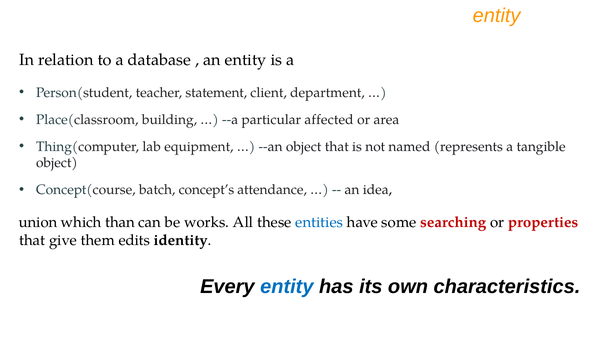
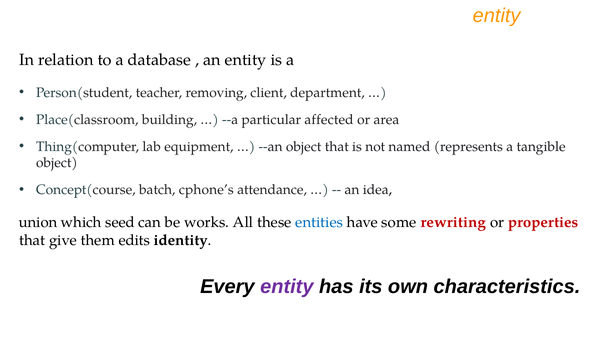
statement: statement -> removing (216, 93)
concept’s: concept’s -> cphone’s (206, 190)
than: than -> seed (120, 223)
searching: searching -> rewriting (453, 223)
entity colour: blue -> purple (287, 287)
